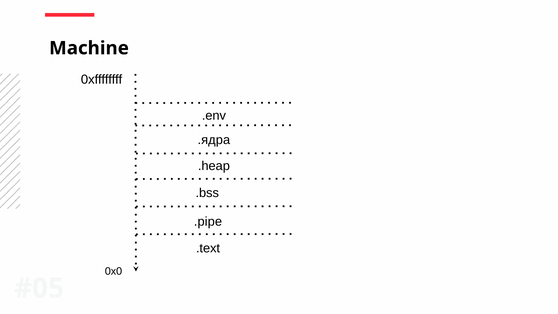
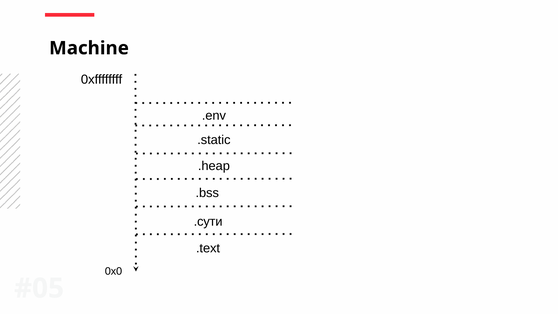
.ядра: .ядра -> .static (214, 140)
.pipe: .pipe -> .сути (208, 222)
